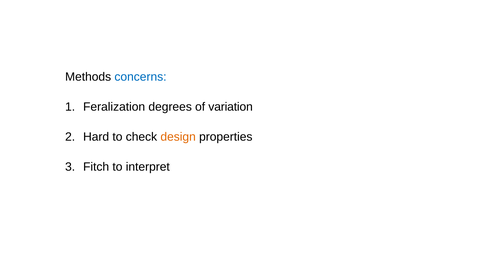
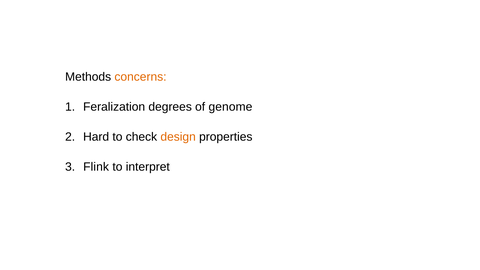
concerns colour: blue -> orange (140, 77)
variation: variation -> genome (230, 107)
Fitch: Fitch -> Flink (96, 167)
